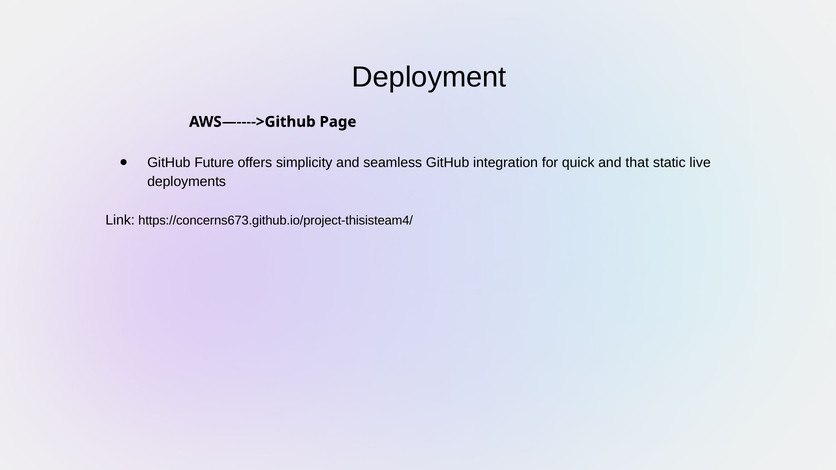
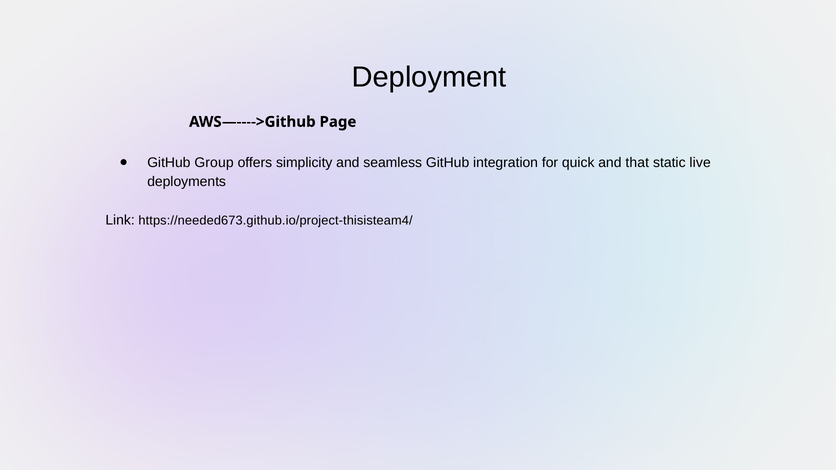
Future: Future -> Group (214, 163)
https://concerns673.github.io/project-thisisteam4/: https://concerns673.github.io/project-thisisteam4/ -> https://needed673.github.io/project-thisisteam4/ (276, 221)
